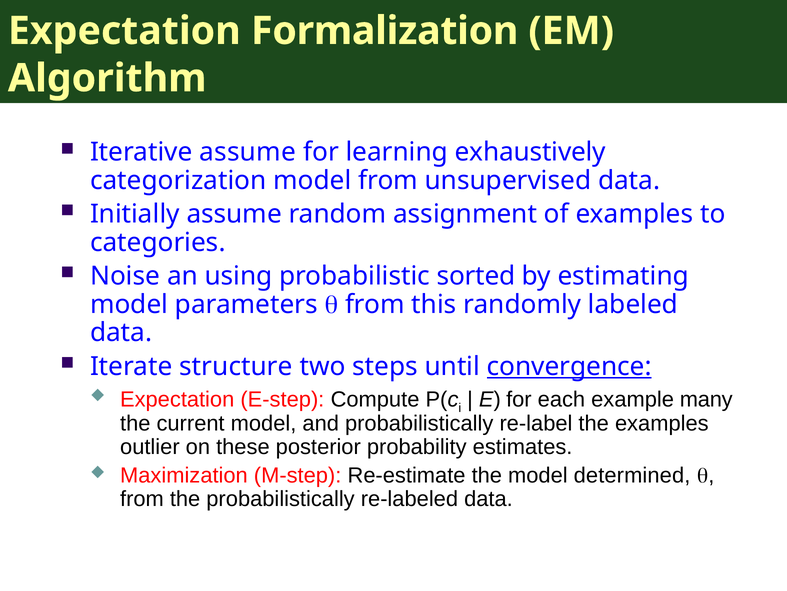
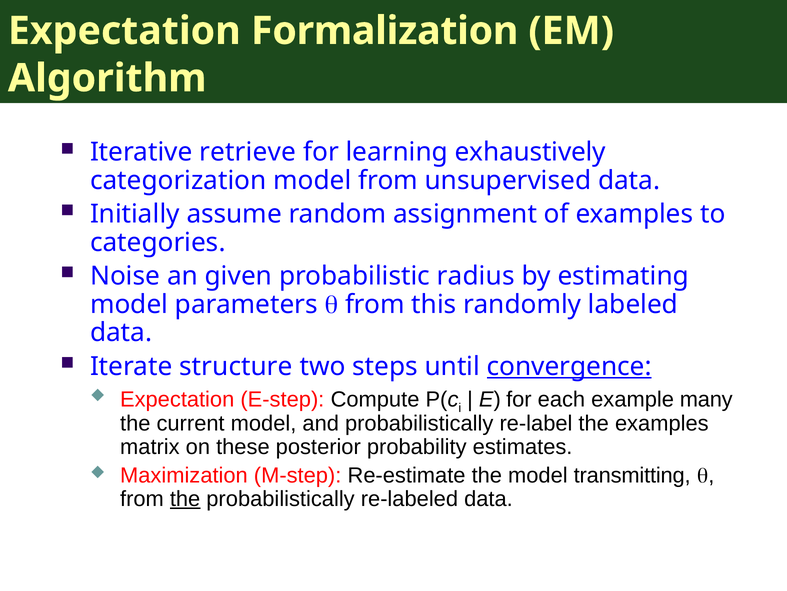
Iterative assume: assume -> retrieve (248, 152)
using: using -> given (239, 276)
sorted: sorted -> radius (476, 276)
outlier: outlier -> matrix (150, 447)
determined: determined -> transmitting (632, 475)
the underline: none -> present (185, 498)
